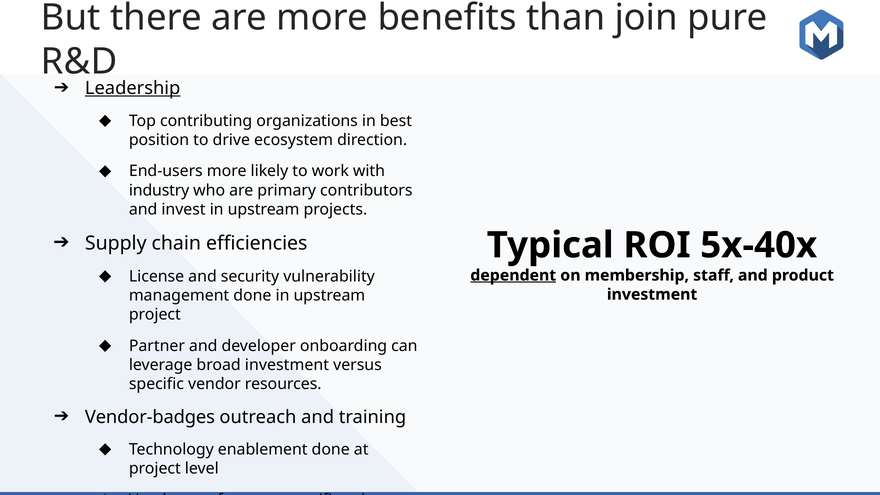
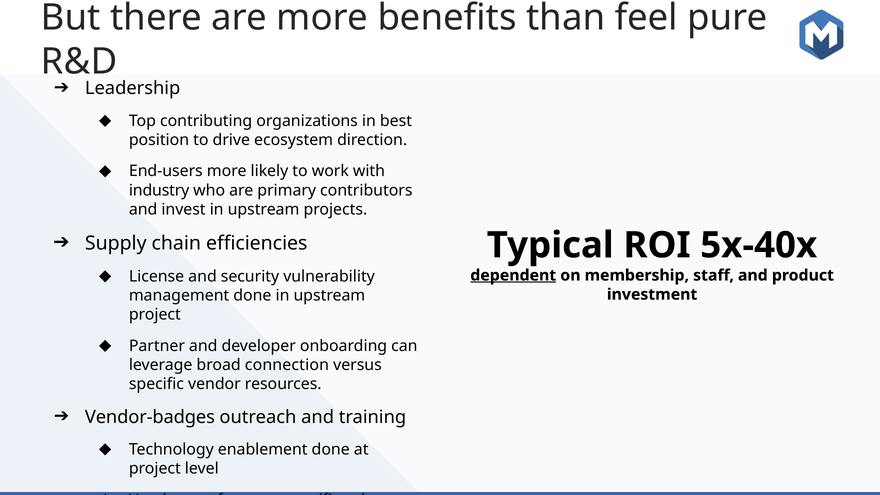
join: join -> feel (646, 17)
Leadership underline: present -> none (133, 88)
broad investment: investment -> connection (287, 365)
